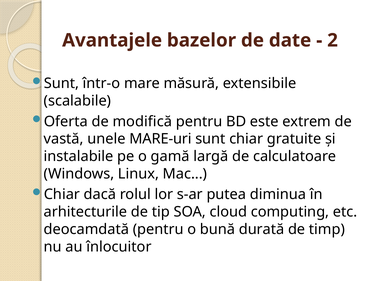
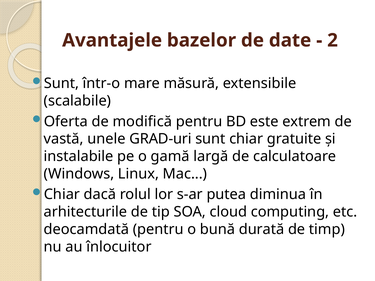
MARE-uri: MARE-uri -> GRAD-uri (160, 139)
